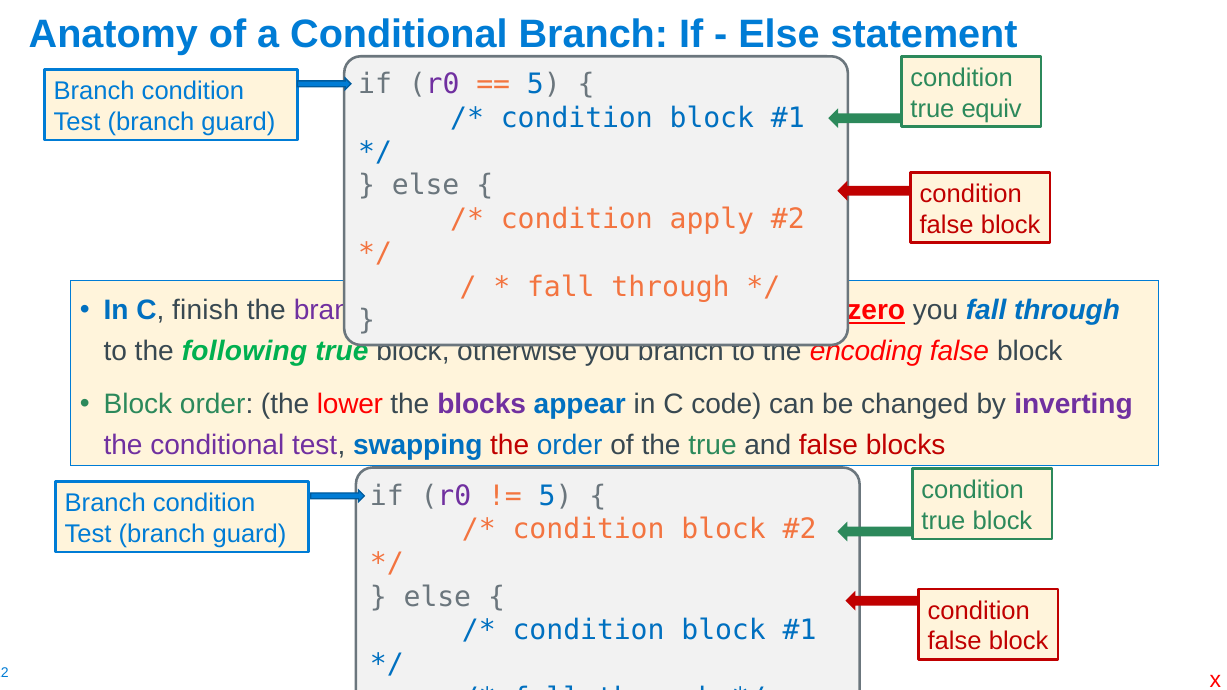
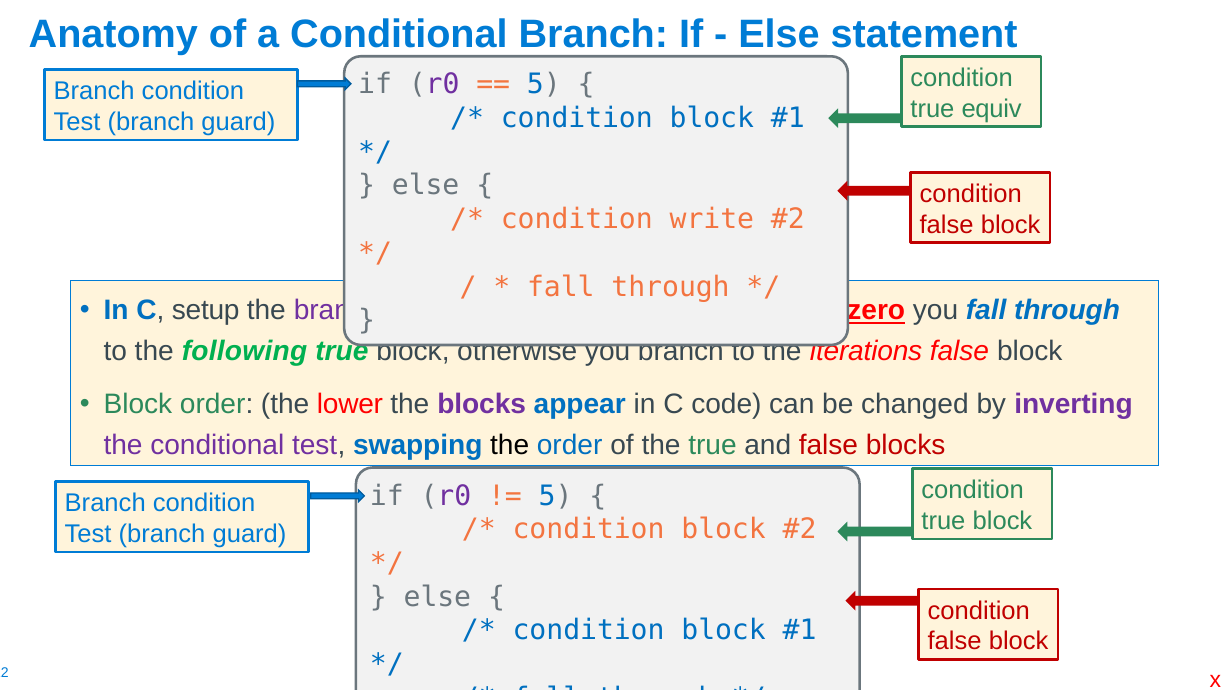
apply: apply -> write (712, 219)
finish: finish -> setup (206, 311)
encoding: encoding -> iterations (866, 351)
the colour: red -> black (510, 445)
